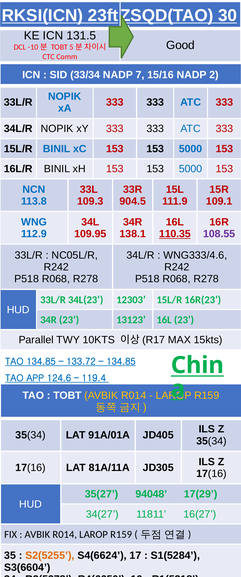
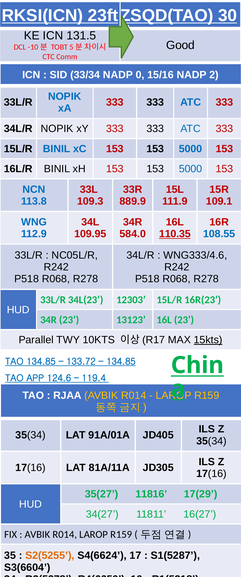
7: 7 -> 0 (140, 75)
904.5: 904.5 -> 889.9 (133, 201)
138.1: 138.1 -> 584.0 (133, 234)
108.55 colour: purple -> blue (219, 234)
15kts underline: none -> present (208, 340)
TOBT: TOBT -> RJAA (67, 395)
94048: 94048 -> 11816 (151, 494)
S1(5284: S1(5284 -> S1(5287 (175, 555)
